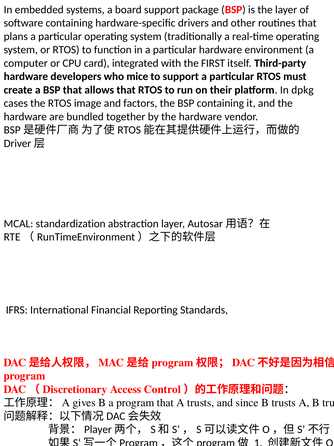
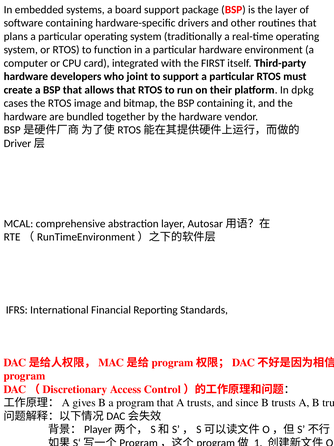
mice: mice -> joint (137, 76)
factors: factors -> bitmap (140, 103)
standardization: standardization -> comprehensive (71, 223)
